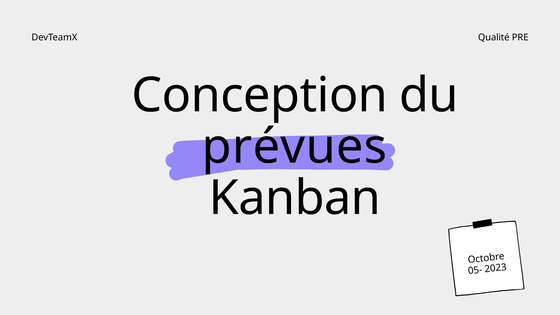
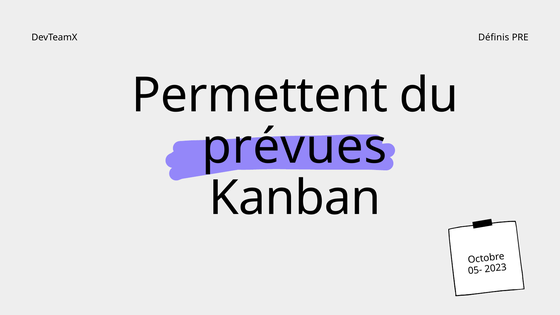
Qualité: Qualité -> Définis (494, 37)
Conception: Conception -> Permettent (260, 95)
